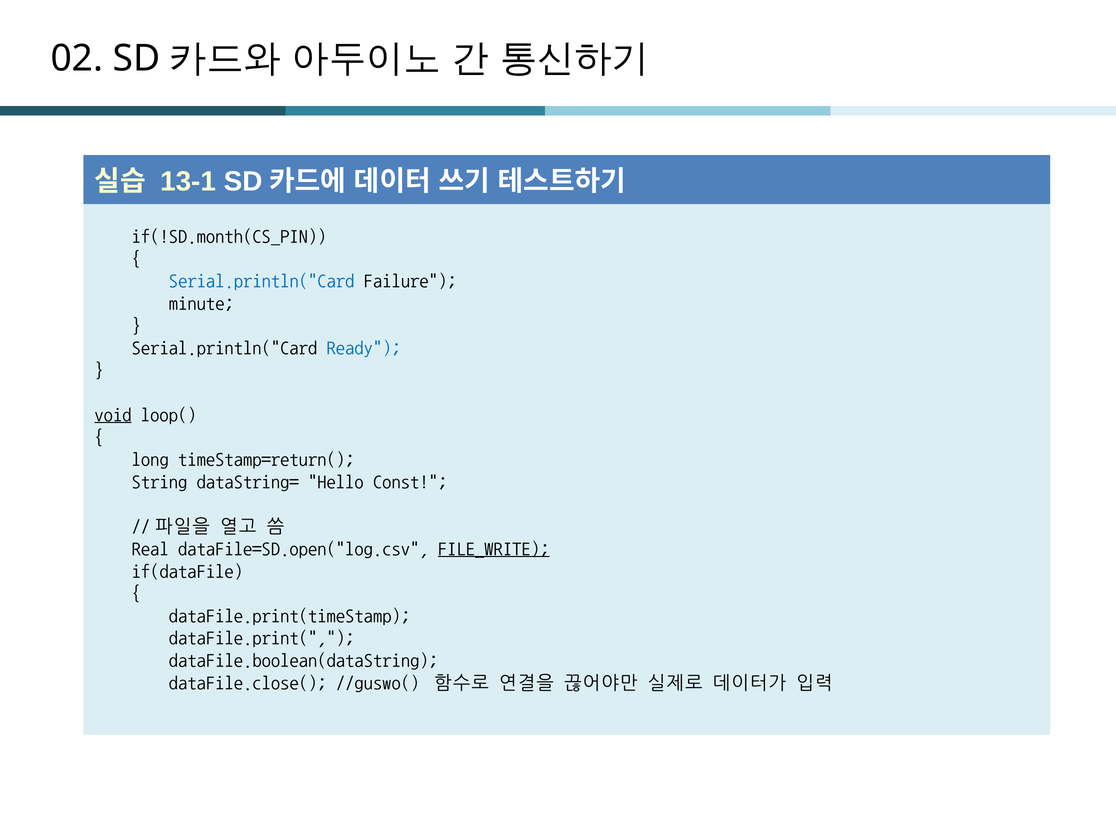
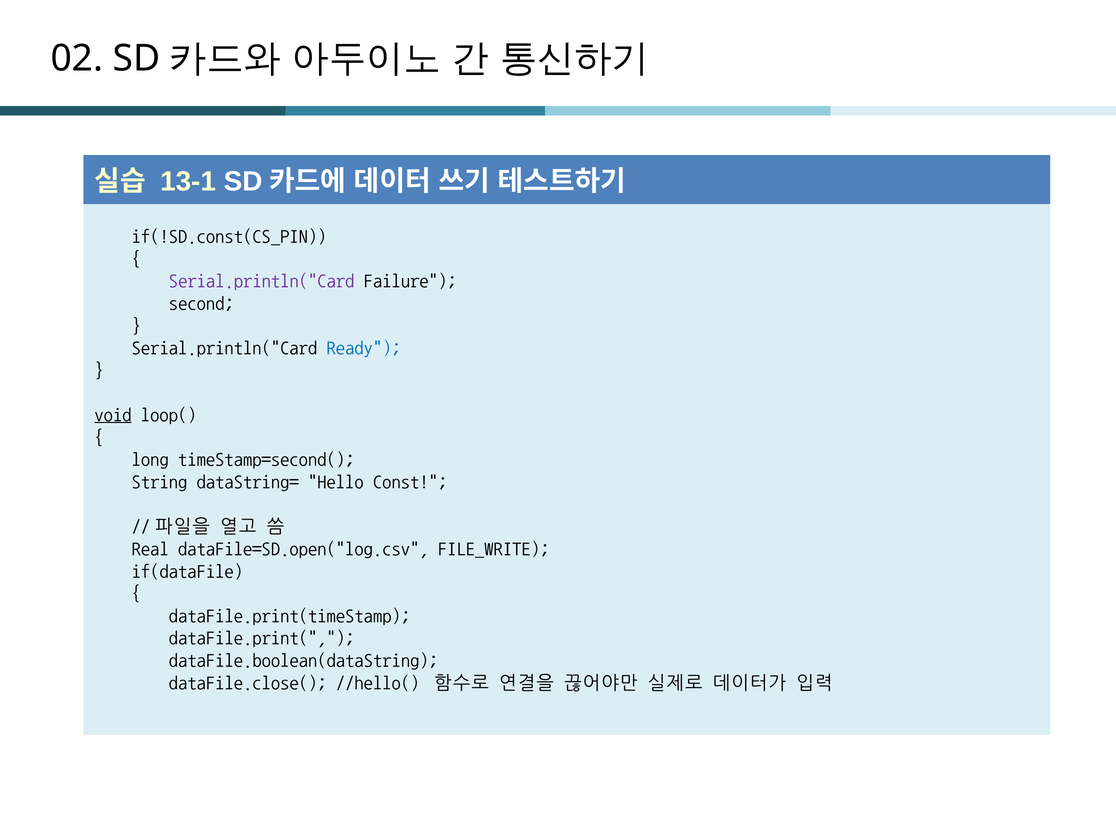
if(!SD.month(CS_PIN: if(!SD.month(CS_PIN -> if(!SD.const(CS_PIN (229, 236)
Serial.println("Card colour: blue -> purple (262, 281)
minute: minute -> second (201, 303)
timeStamp=return(: timeStamp=return( -> timeStamp=second( (266, 459)
FILE_WRITE underline: present -> none (494, 549)
//guswo(: //guswo( -> //hello( (378, 682)
